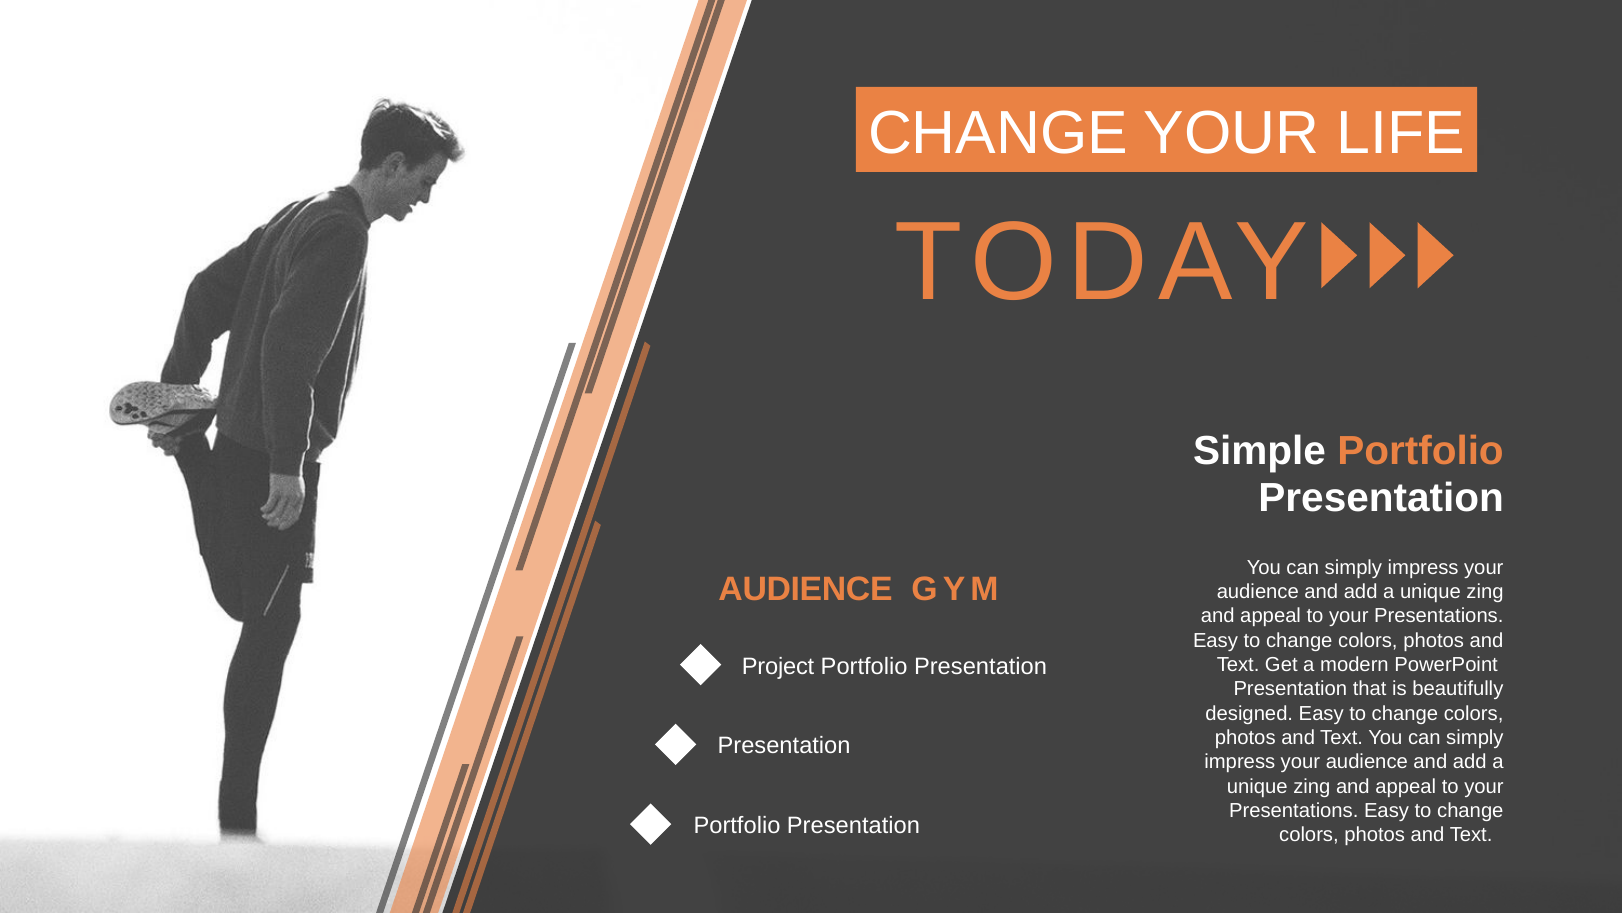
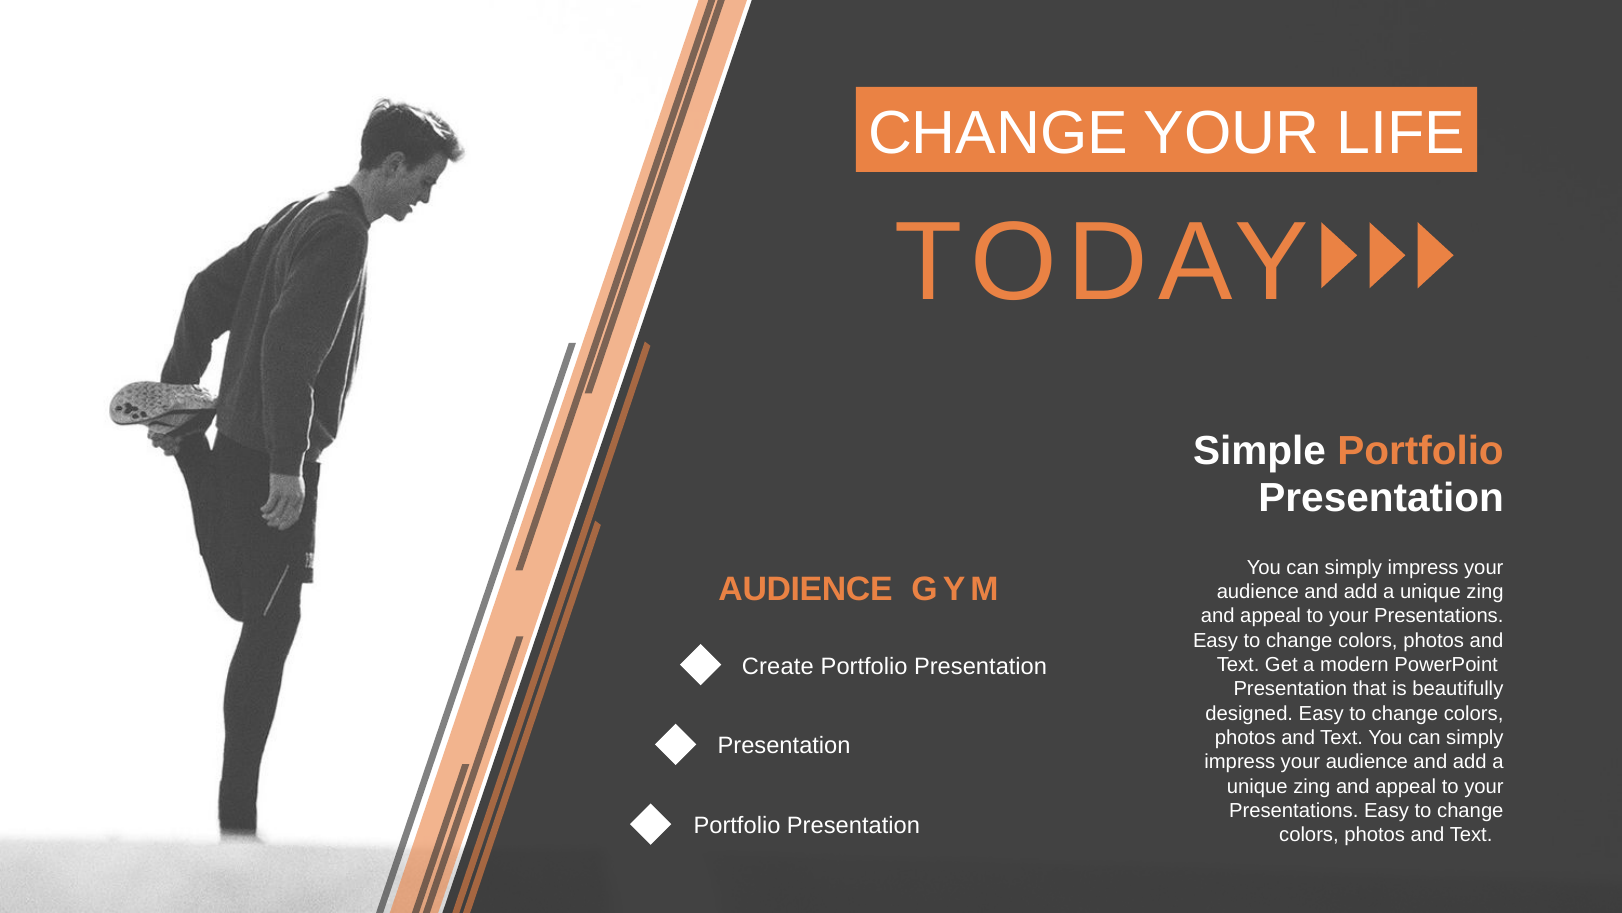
Project: Project -> Create (778, 666)
